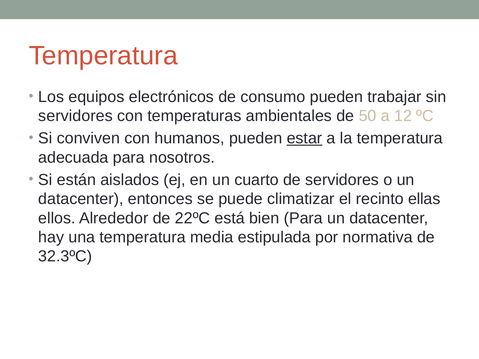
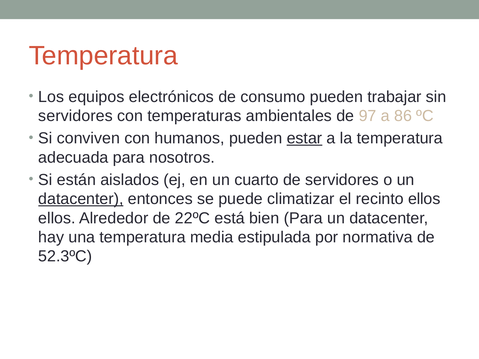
50: 50 -> 97 (368, 116)
12: 12 -> 86 (403, 116)
datacenter underline: none -> present (81, 199)
recinto ellas: ellas -> ellos (424, 199)
32.3ºC: 32.3ºC -> 52.3ºC (65, 257)
